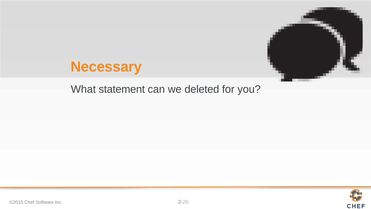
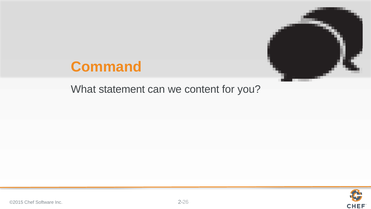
Necessary: Necessary -> Command (106, 67)
deleted: deleted -> content (202, 89)
